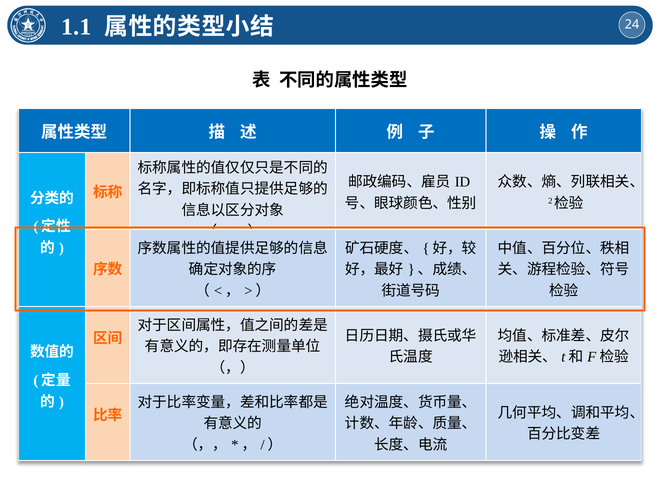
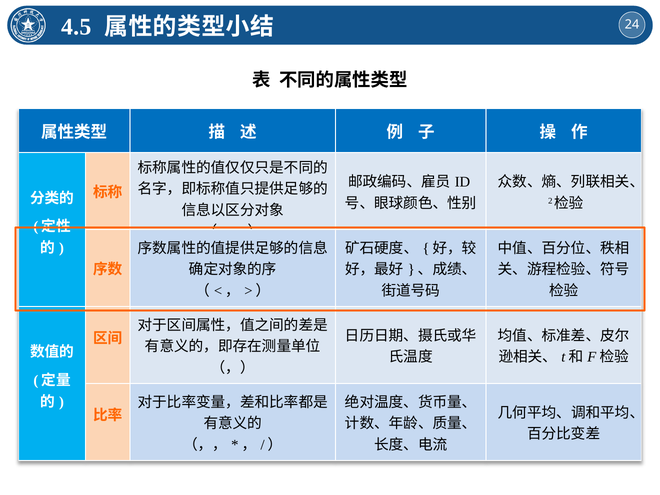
1.1: 1.1 -> 4.5 (76, 27)
